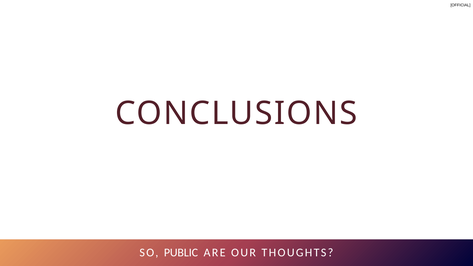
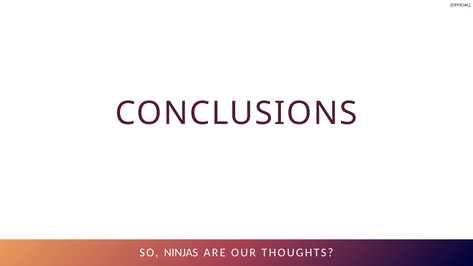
PUBLIC: PUBLIC -> NINJAS (181, 253)
